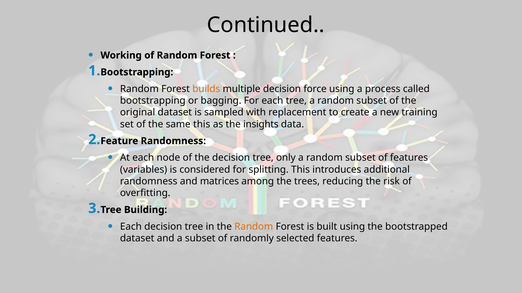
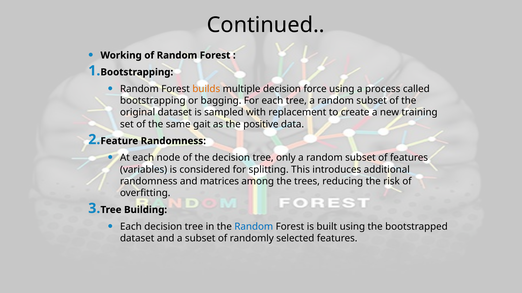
same this: this -> gait (202, 124)
insights: insights -> positive (261, 124)
Random colour: orange -> blue (254, 227)
